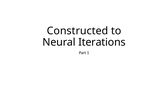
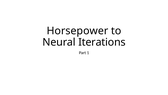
Constructed: Constructed -> Horsepower (78, 31)
